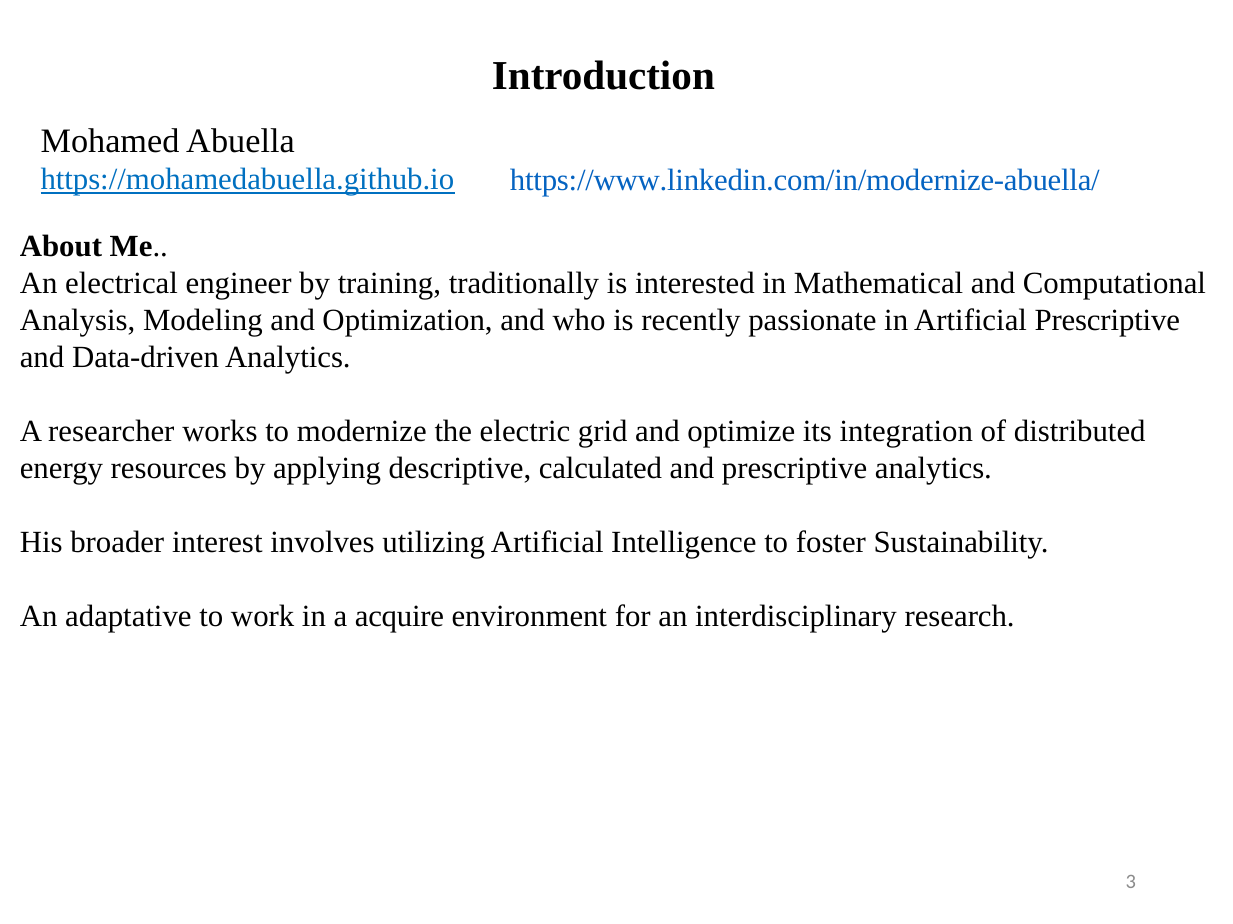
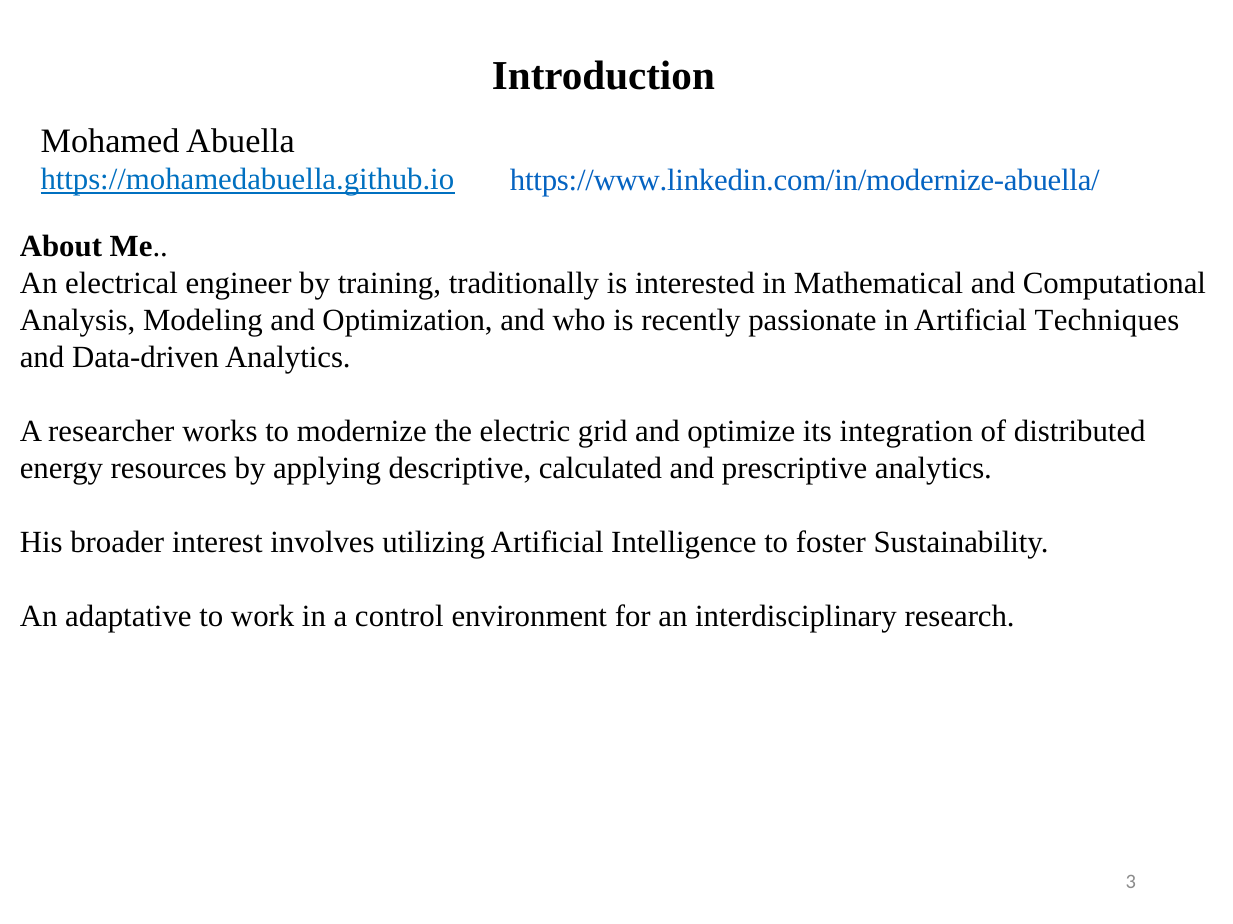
Artificial Prescriptive: Prescriptive -> Techniques (1107, 321)
acquire: acquire -> control (399, 617)
